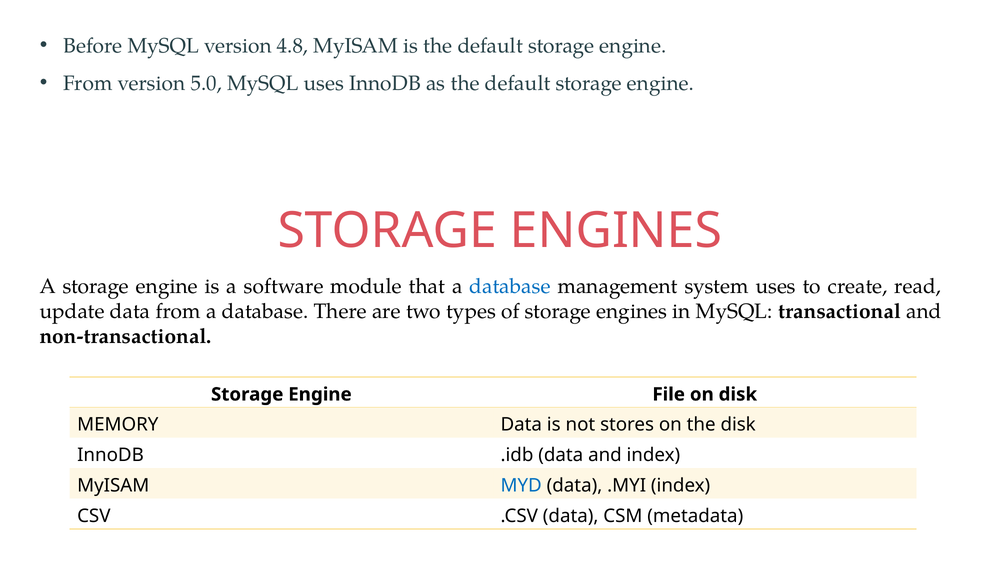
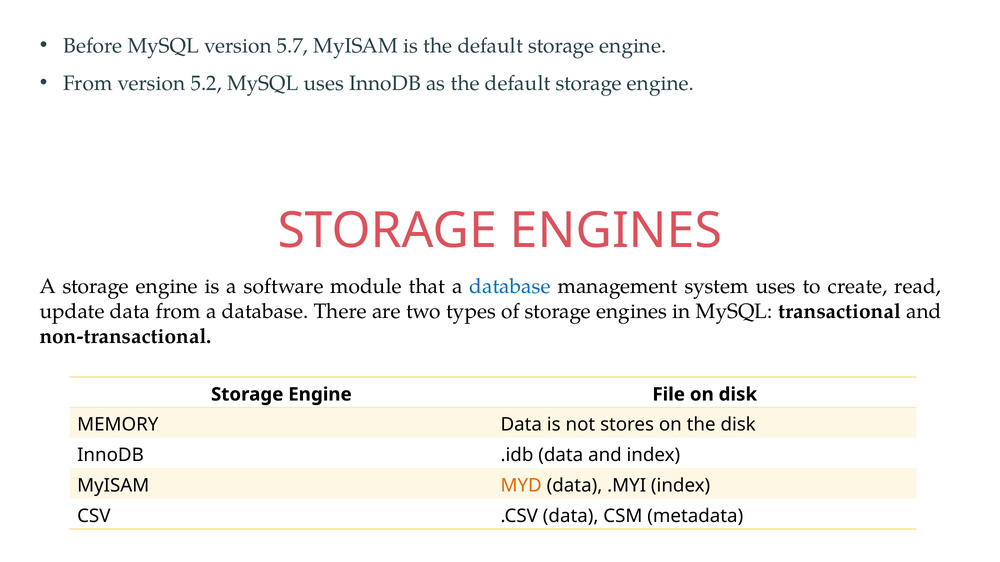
4.8: 4.8 -> 5.7 (293, 46)
5.0: 5.0 -> 5.2 (206, 83)
MYD colour: blue -> orange (521, 486)
